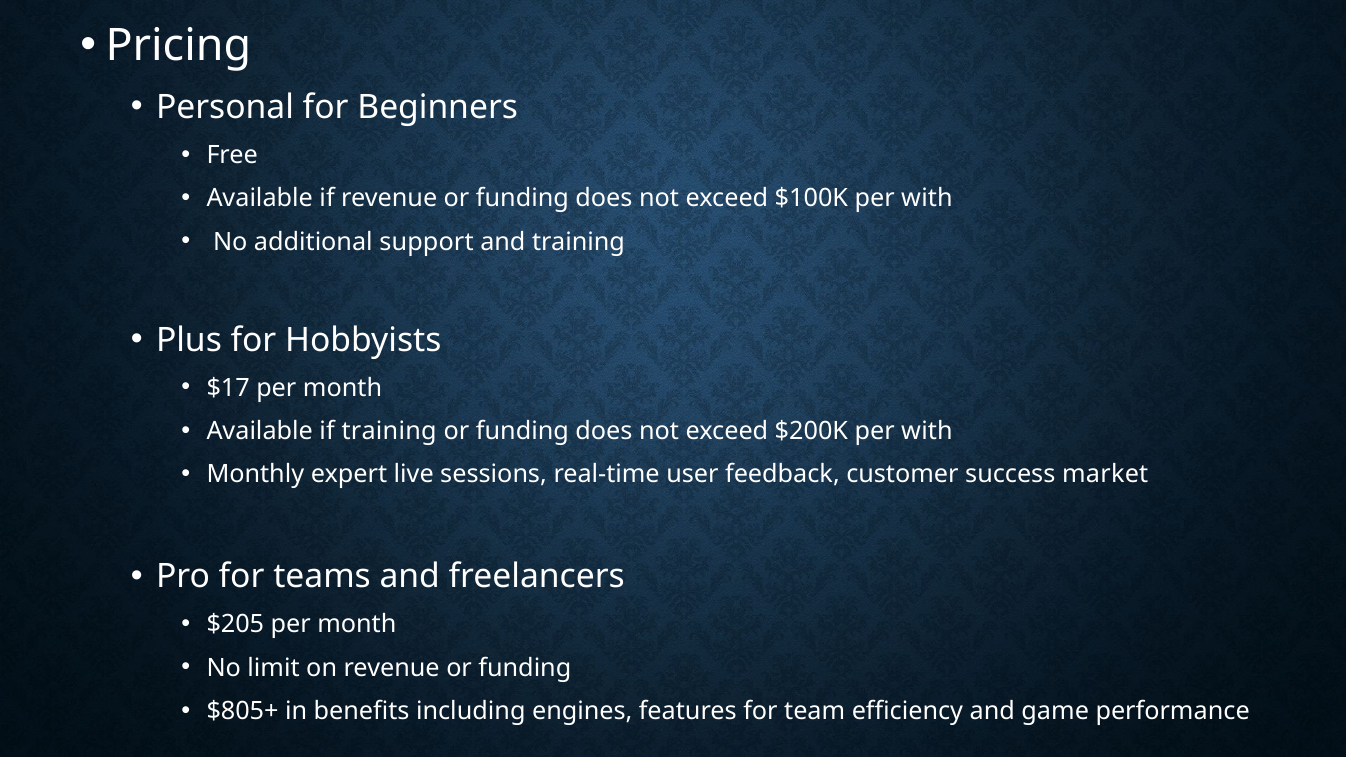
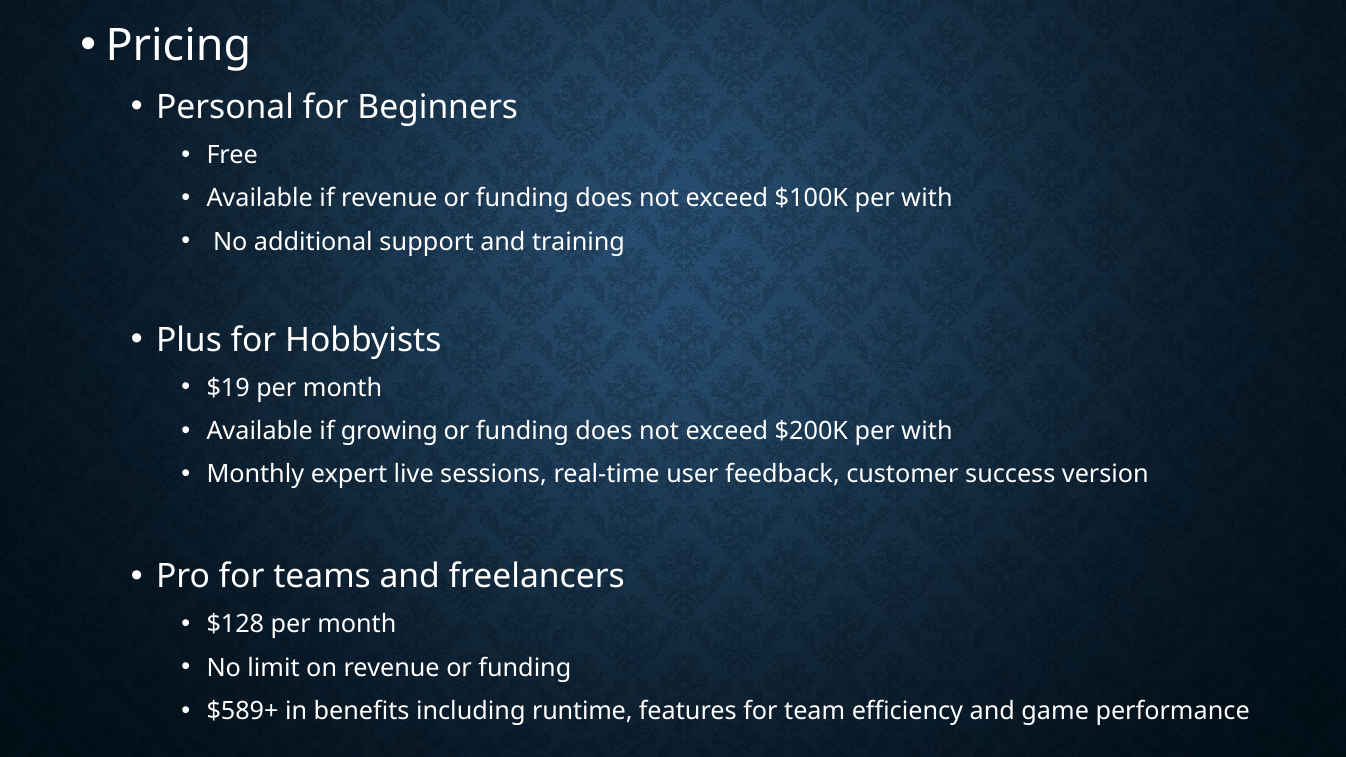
$17: $17 -> $19 (228, 388)
if training: training -> growing (389, 431)
market: market -> version (1105, 475)
$205: $205 -> $128 (235, 625)
$805+: $805+ -> $589+ (243, 711)
engines: engines -> runtime (582, 711)
